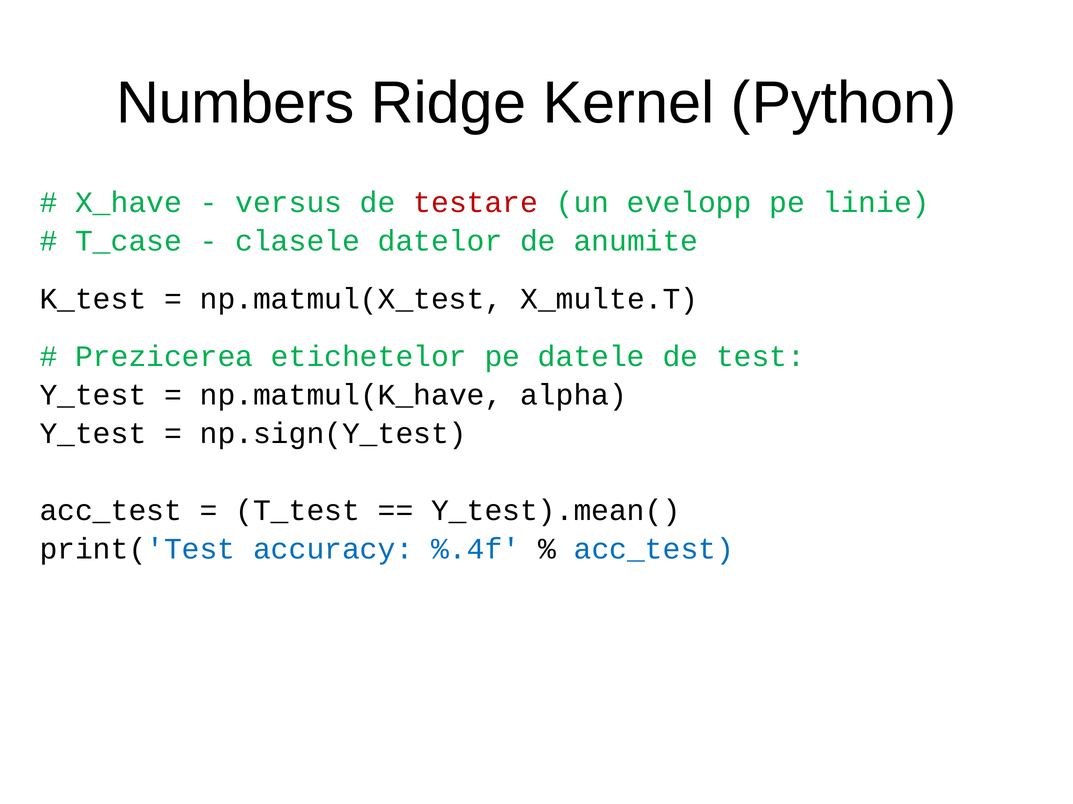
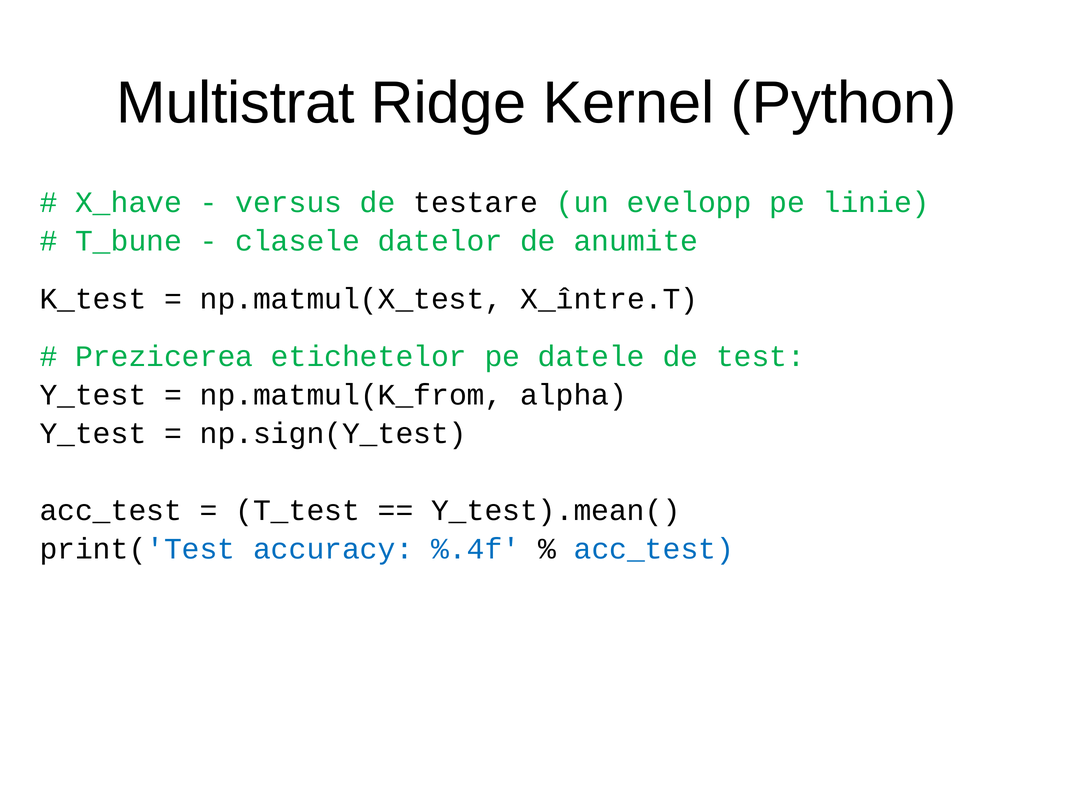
Numbers: Numbers -> Multistrat (235, 103)
testare colour: red -> black (476, 203)
T_case: T_case -> T_bune (129, 241)
X_multe.T: X_multe.T -> X_între.T (609, 299)
np.matmul(K_have: np.matmul(K_have -> np.matmul(K_from (351, 395)
